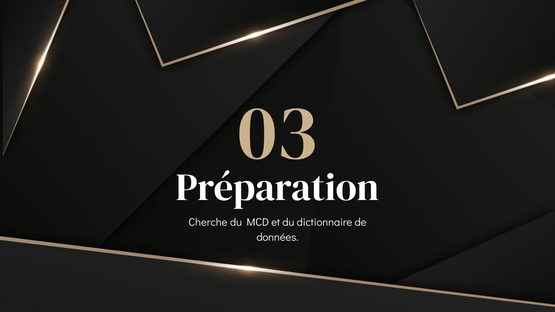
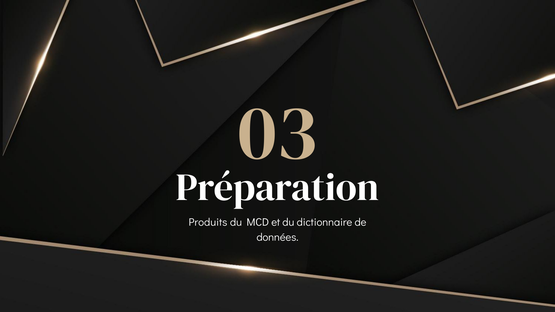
Cherche: Cherche -> Produits (208, 222)
